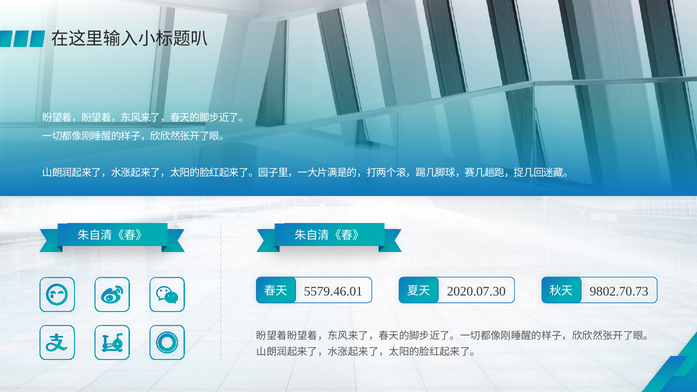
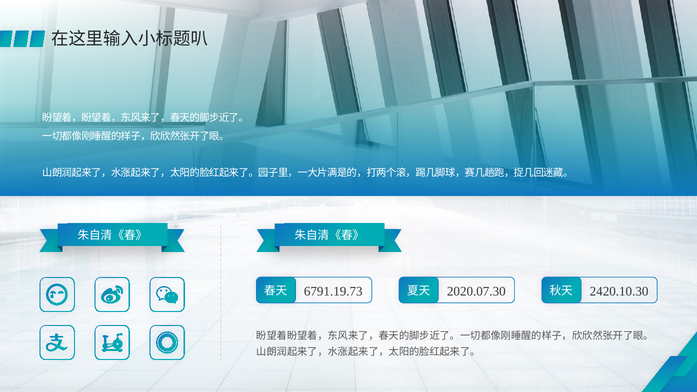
5579.46.01: 5579.46.01 -> 6791.19.73 (333, 291)
9802.70.73: 9802.70.73 -> 2420.10.30 (619, 291)
